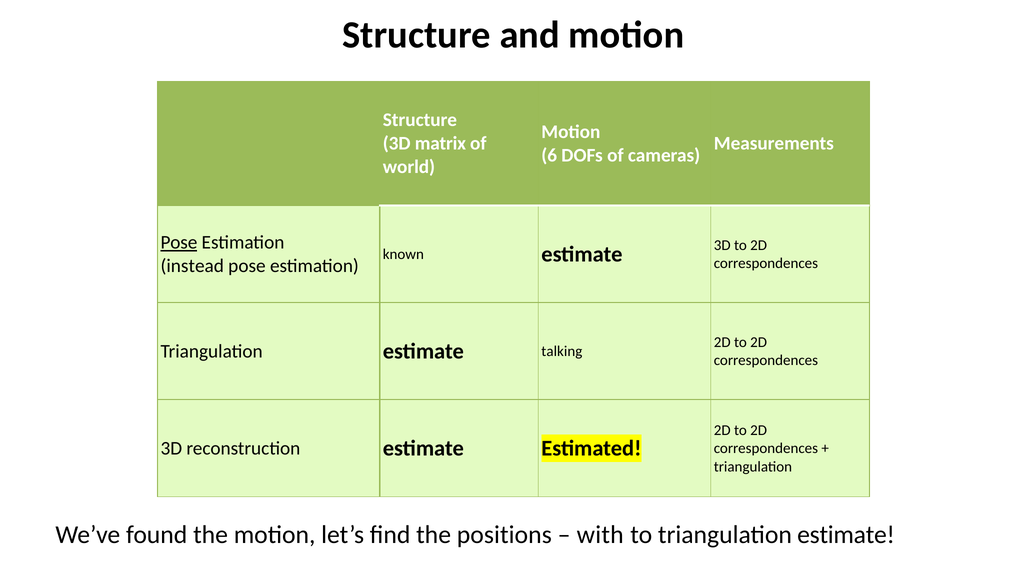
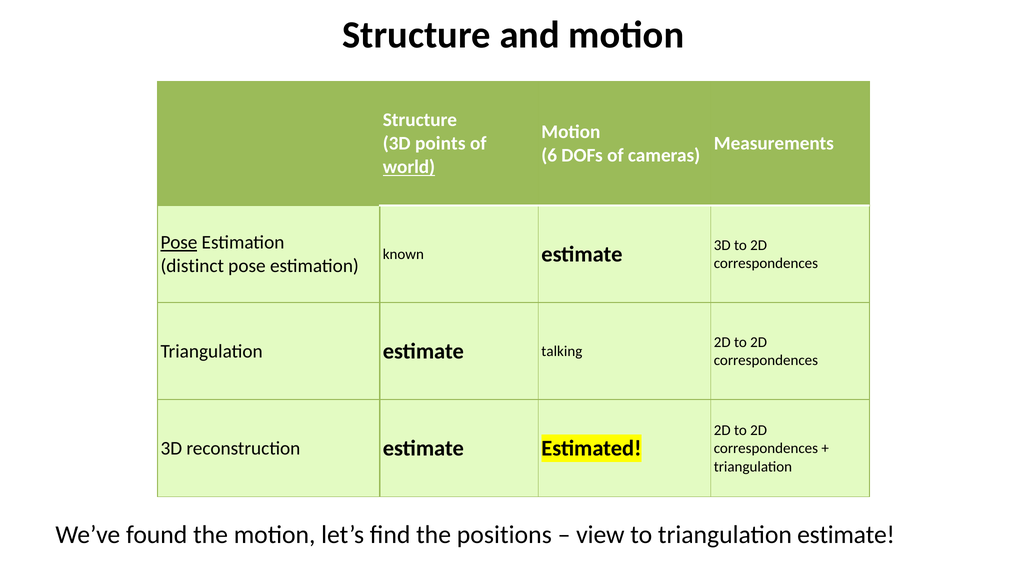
matrix: matrix -> points (440, 144)
world underline: none -> present (409, 167)
instead: instead -> distinct (192, 266)
with: with -> view (600, 534)
